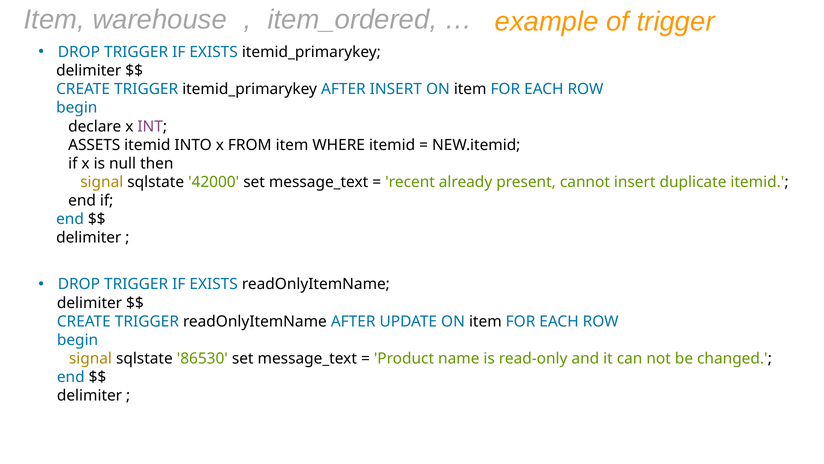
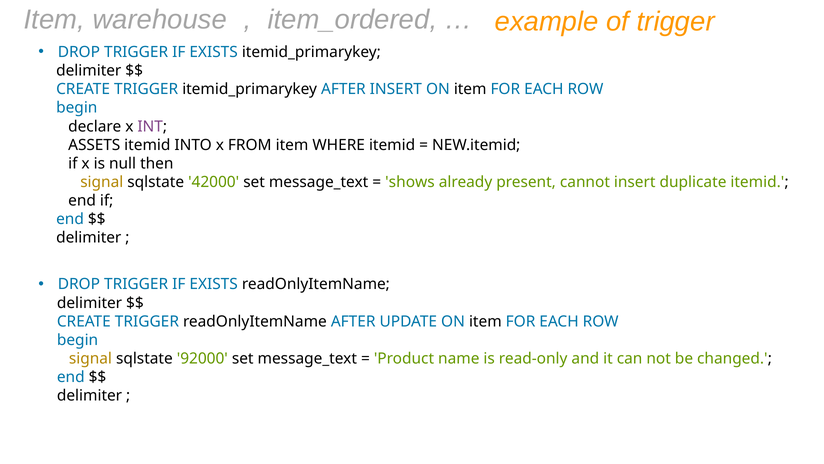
recent: recent -> shows (410, 182)
86530: 86530 -> 92000 (202, 358)
